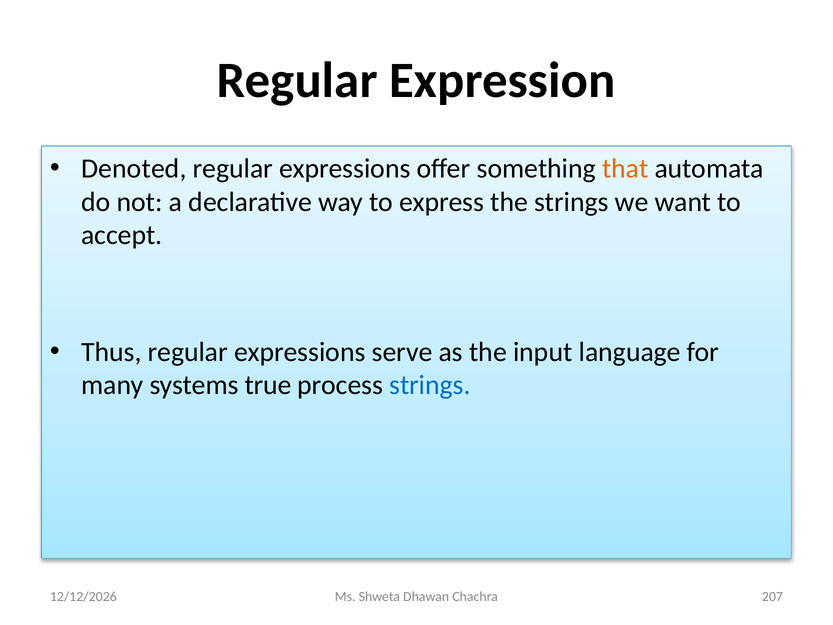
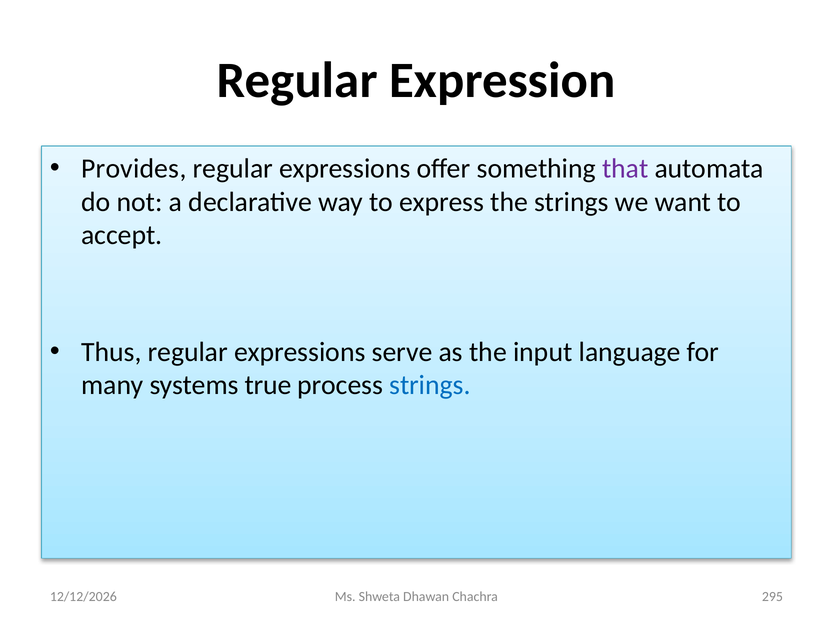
Denoted: Denoted -> Provides (134, 169)
that colour: orange -> purple (625, 169)
207: 207 -> 295 (772, 596)
